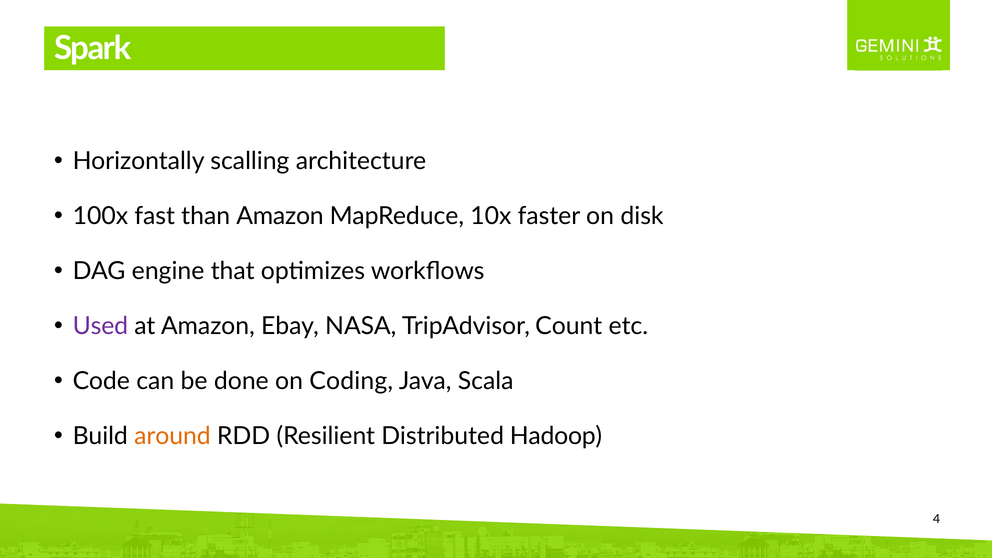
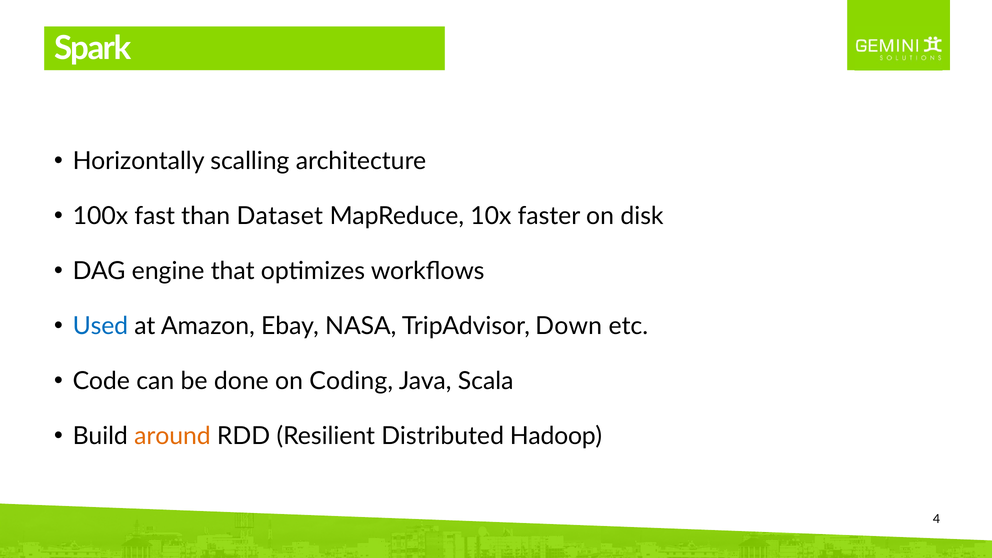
than Amazon: Amazon -> Dataset (280, 216)
Used colour: purple -> blue (100, 326)
Count: Count -> Down (569, 326)
